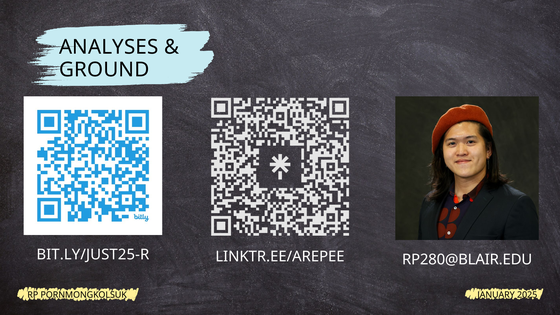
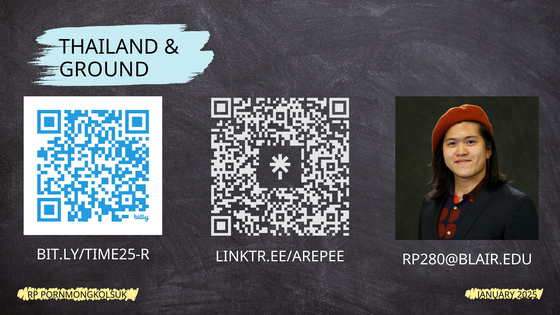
ANALYSES: ANALYSES -> THAILAND (109, 47)
BIT.LY/JUST25-R: BIT.LY/JUST25-R -> BIT.LY/TIME25-R (93, 255)
